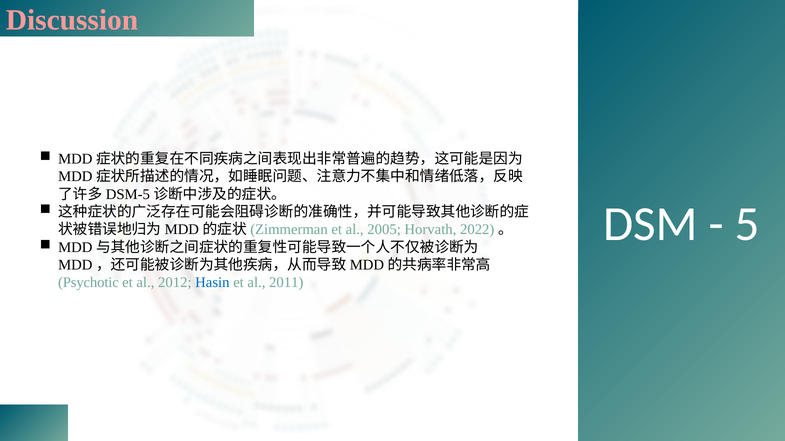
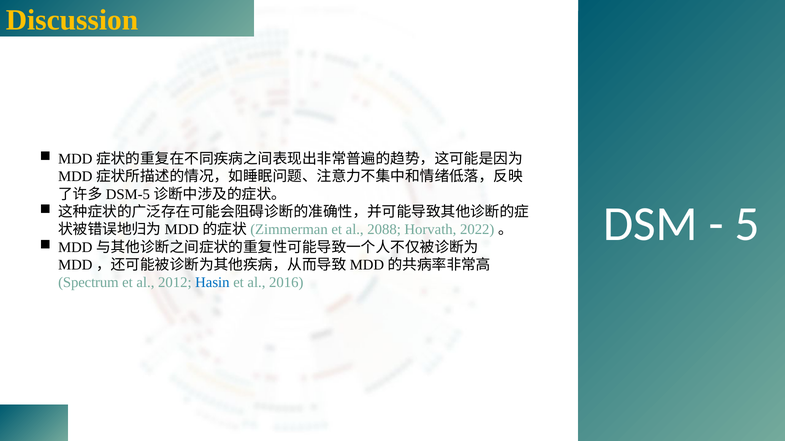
Discussion colour: pink -> yellow (72, 20)
2005: 2005 -> 2088 (384, 230)
Psychotic: Psychotic -> Spectrum (88, 283)
2011: 2011 -> 2016 (286, 283)
